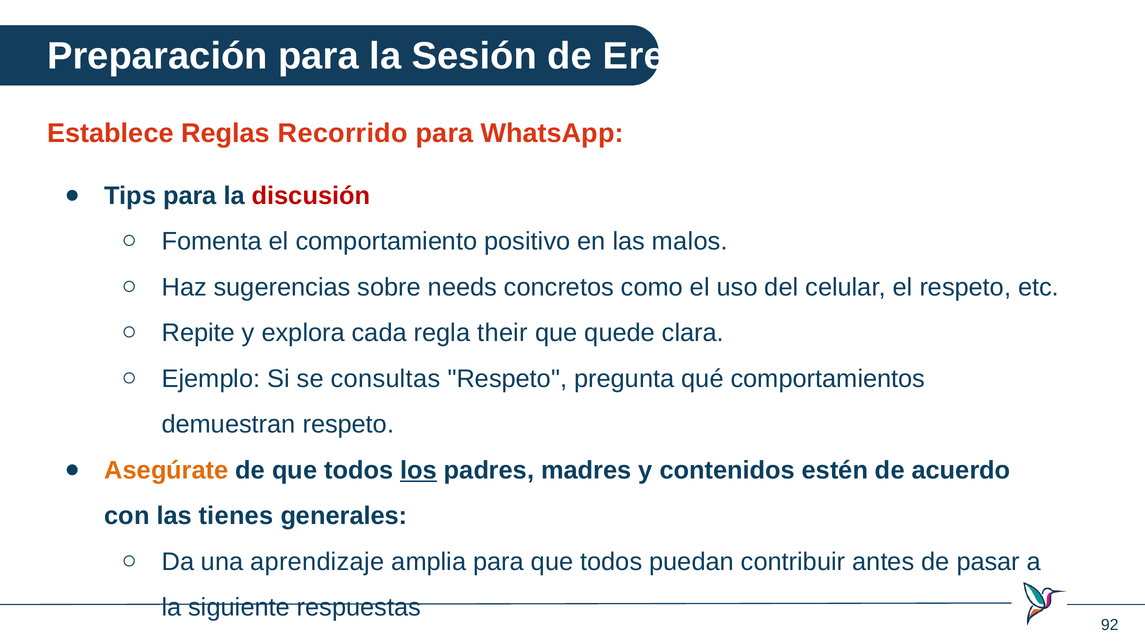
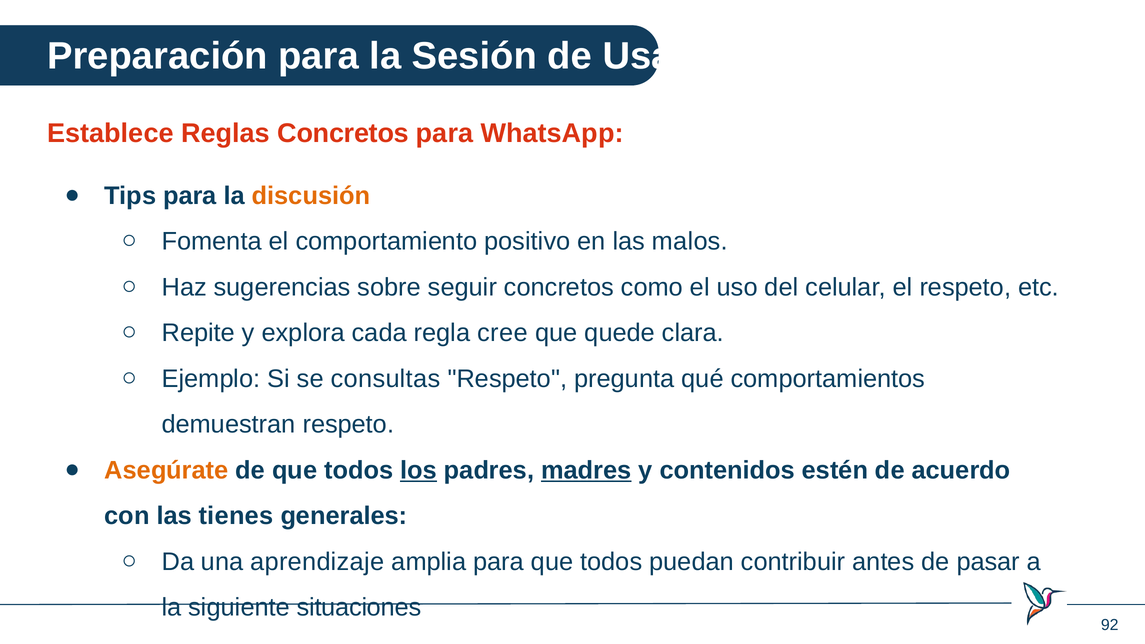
Eres: Eres -> Usar (645, 56)
Reglas Recorrido: Recorrido -> Concretos (343, 133)
discusión colour: red -> orange (311, 196)
needs: needs -> seguir (462, 287)
their: their -> cree (503, 333)
madres underline: none -> present (586, 470)
respuestas: respuestas -> situaciones (359, 608)
